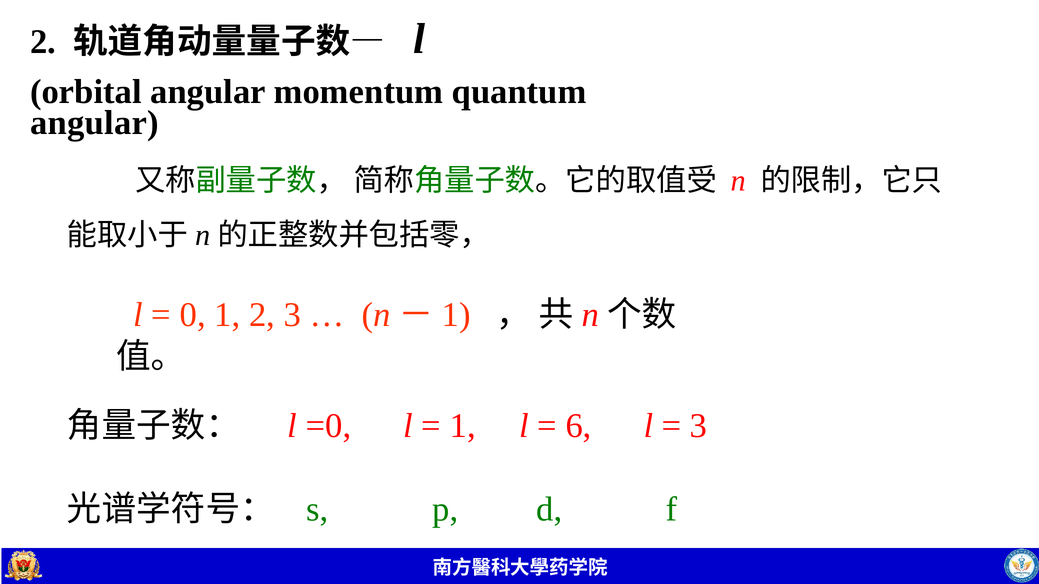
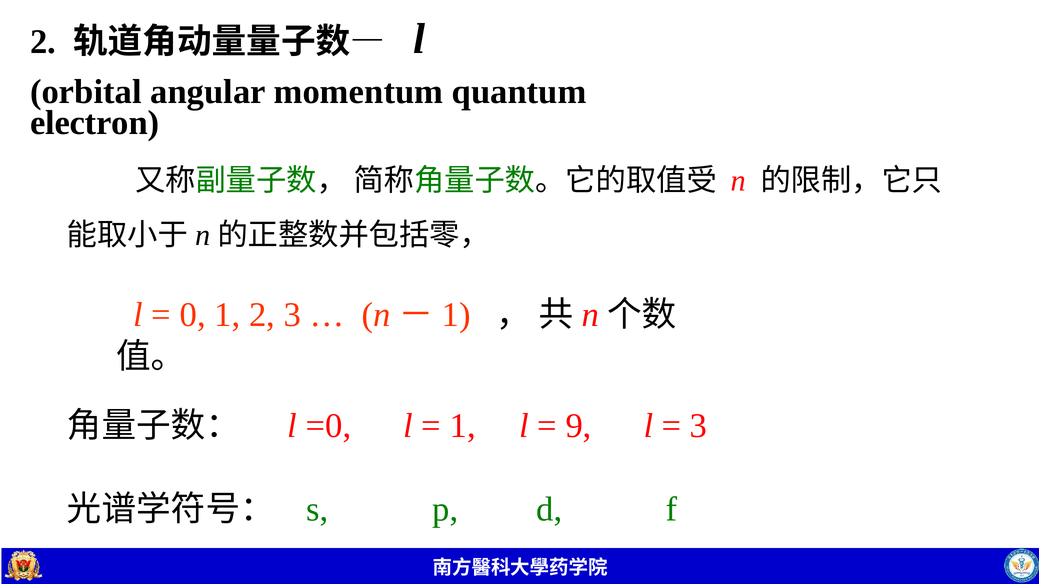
angular: angular -> electron (95, 123)
6: 6 -> 9 (579, 426)
